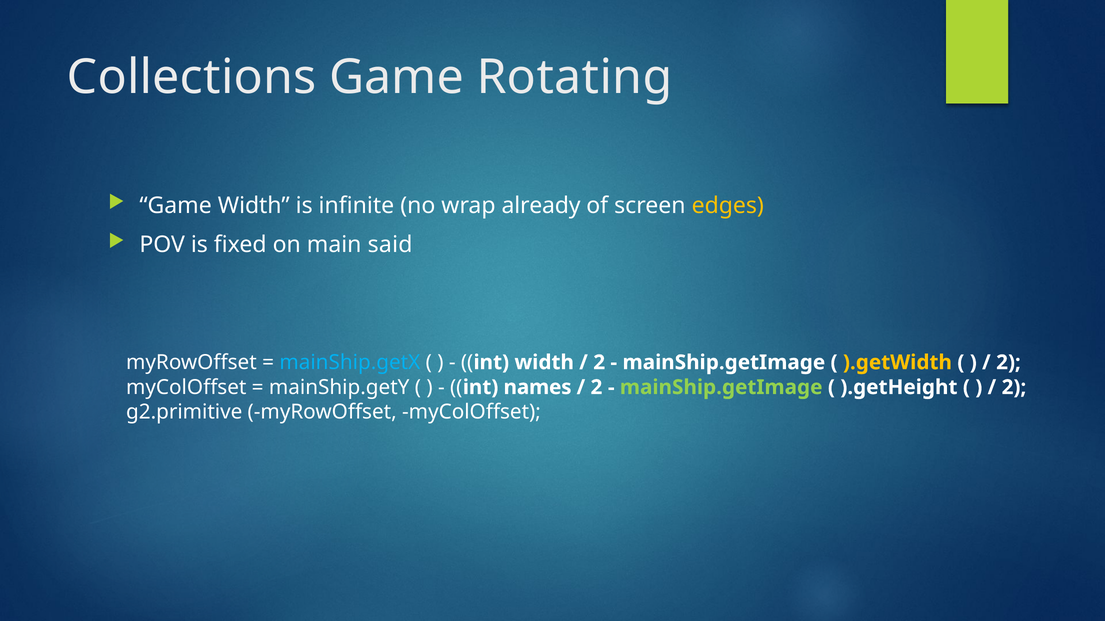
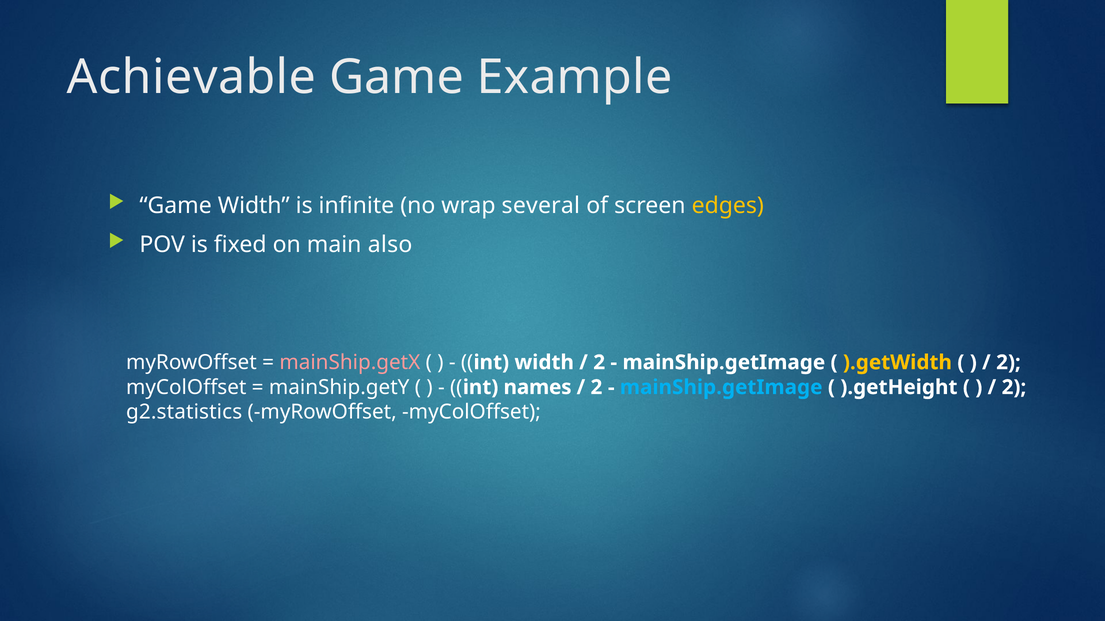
Collections: Collections -> Achievable (192, 78)
Rotating: Rotating -> Example (574, 78)
already: already -> several (541, 206)
said: said -> also (390, 245)
mainShip.getX colour: light blue -> pink (350, 363)
mainShip.getImage colour: light green -> light blue (721, 388)
g2.primitive: g2.primitive -> g2.statistics (184, 412)
